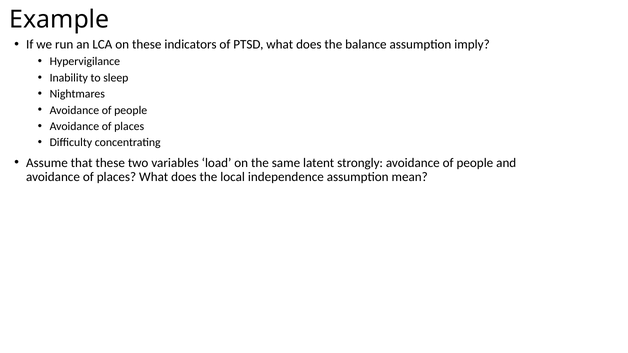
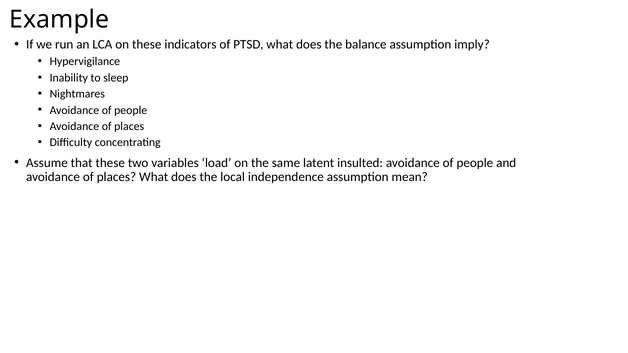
strongly: strongly -> insulted (360, 163)
